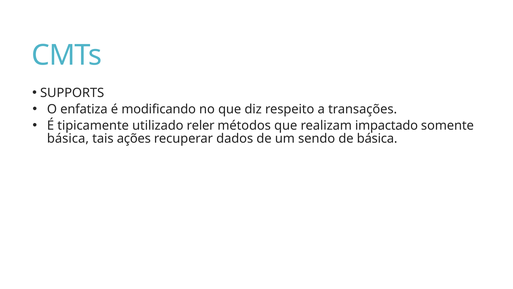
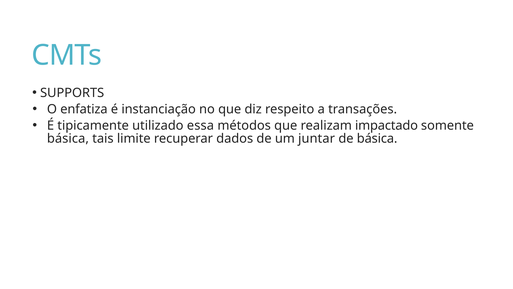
modificando: modificando -> instanciação (159, 109)
reler: reler -> essa (200, 125)
ações: ações -> limite (134, 138)
sendo: sendo -> juntar (317, 138)
